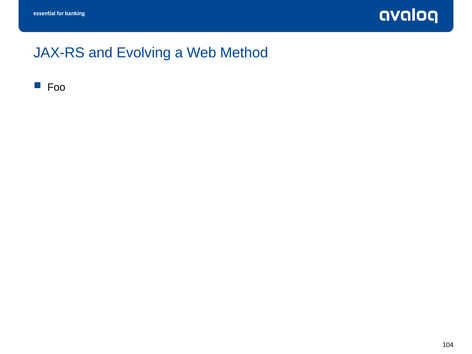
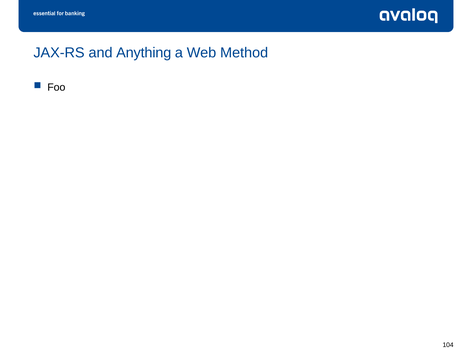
Evolving: Evolving -> Anything (144, 53)
